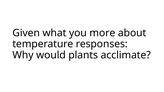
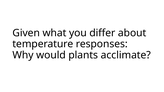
more: more -> differ (102, 33)
